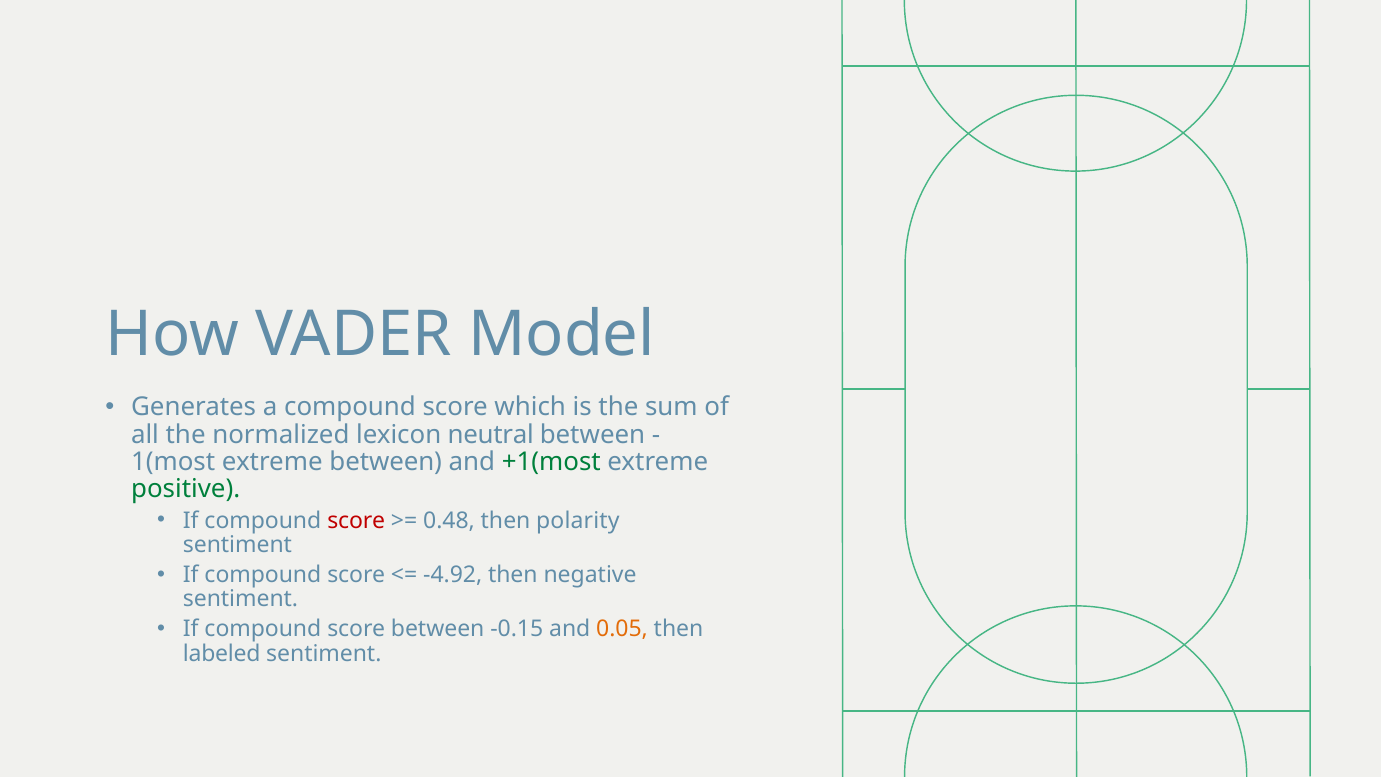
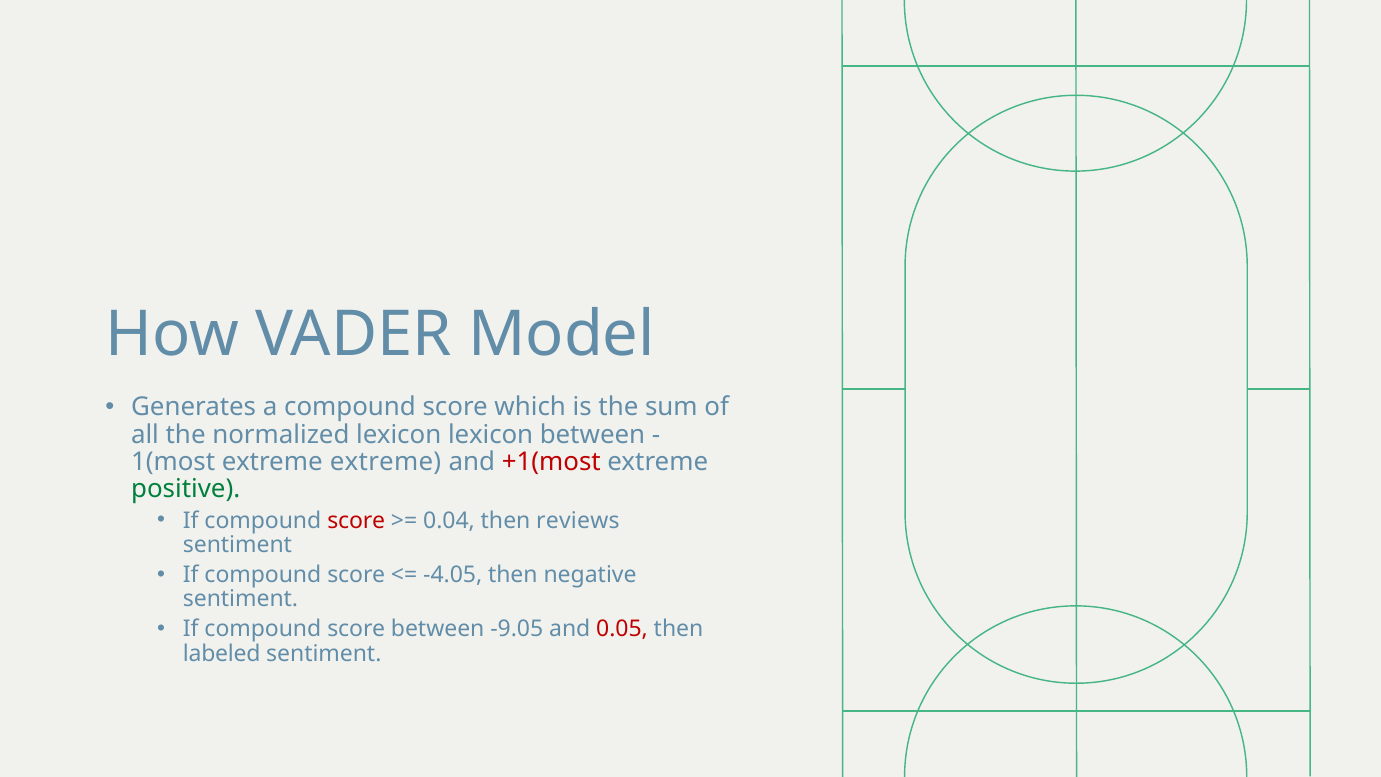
lexicon neutral: neutral -> lexicon (491, 434)
extreme between: between -> extreme (386, 462)
+1(most colour: green -> red (551, 462)
0.48: 0.48 -> 0.04 (449, 521)
polarity: polarity -> reviews (578, 521)
-4.92: -4.92 -> -4.05 (453, 575)
-0.15: -0.15 -> -9.05 (517, 629)
0.05 colour: orange -> red (622, 629)
